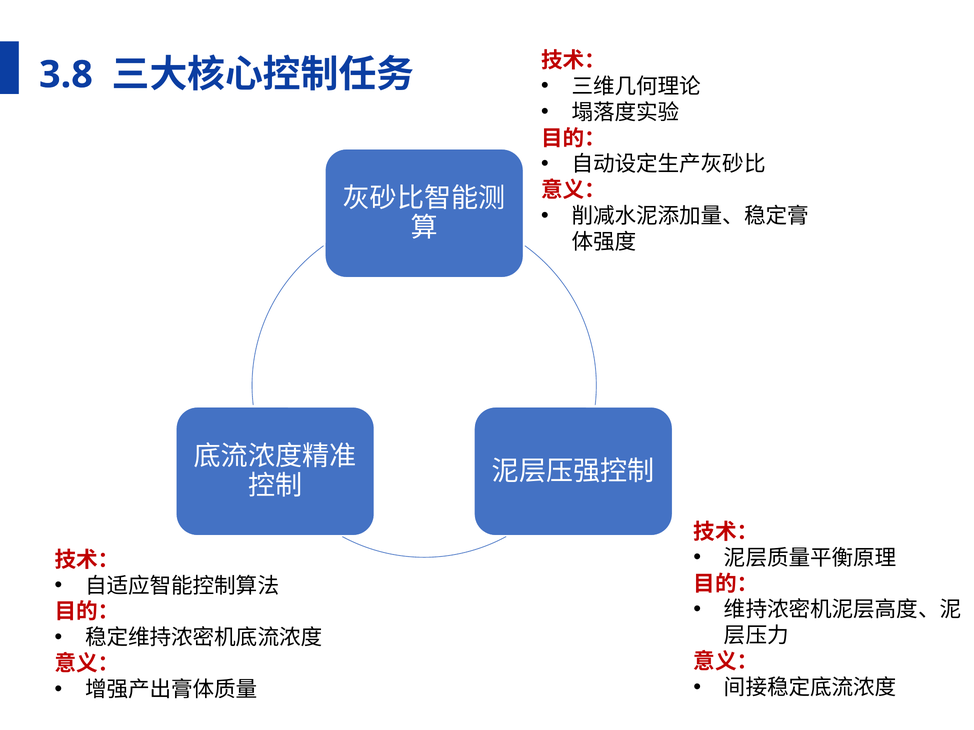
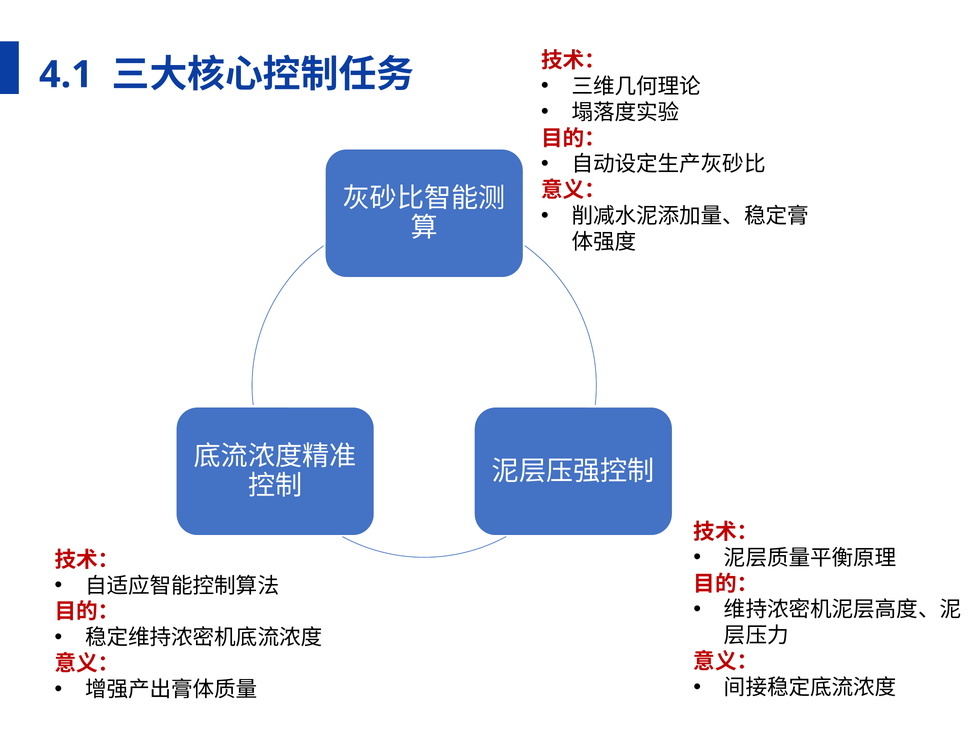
3.8: 3.8 -> 4.1 (66, 75)
